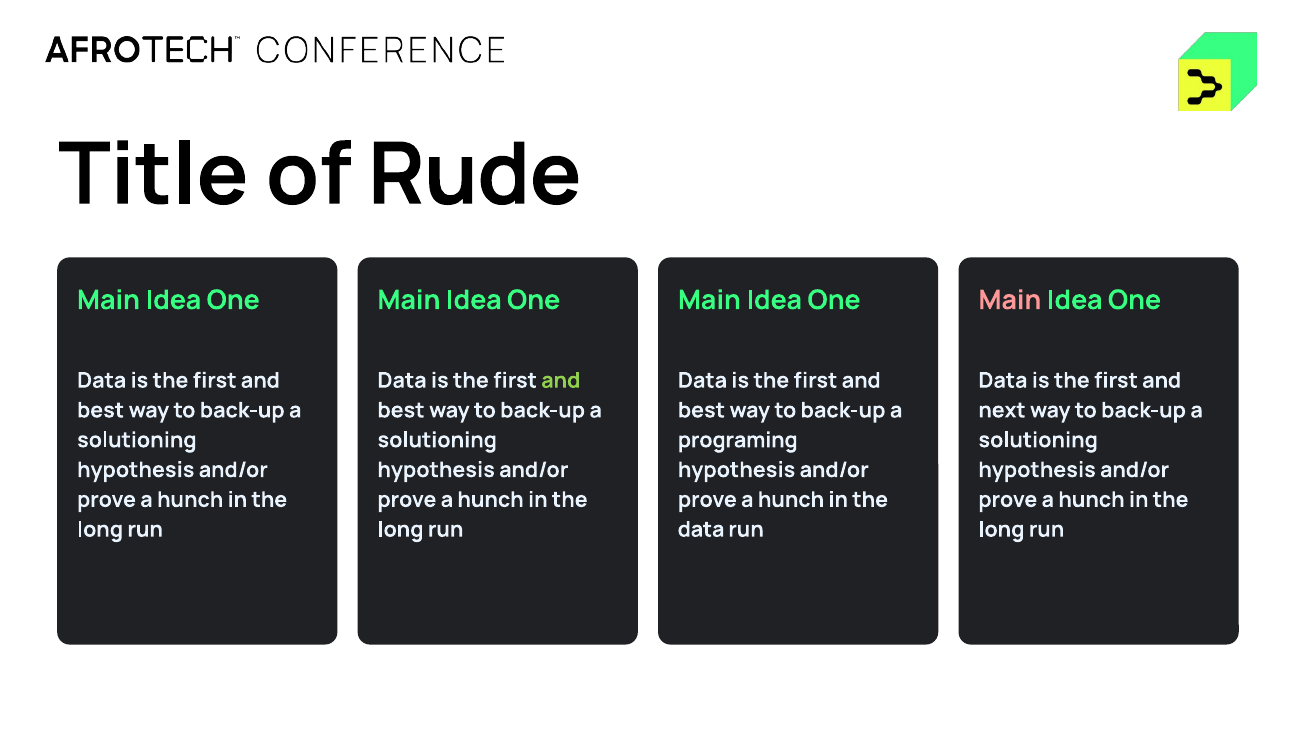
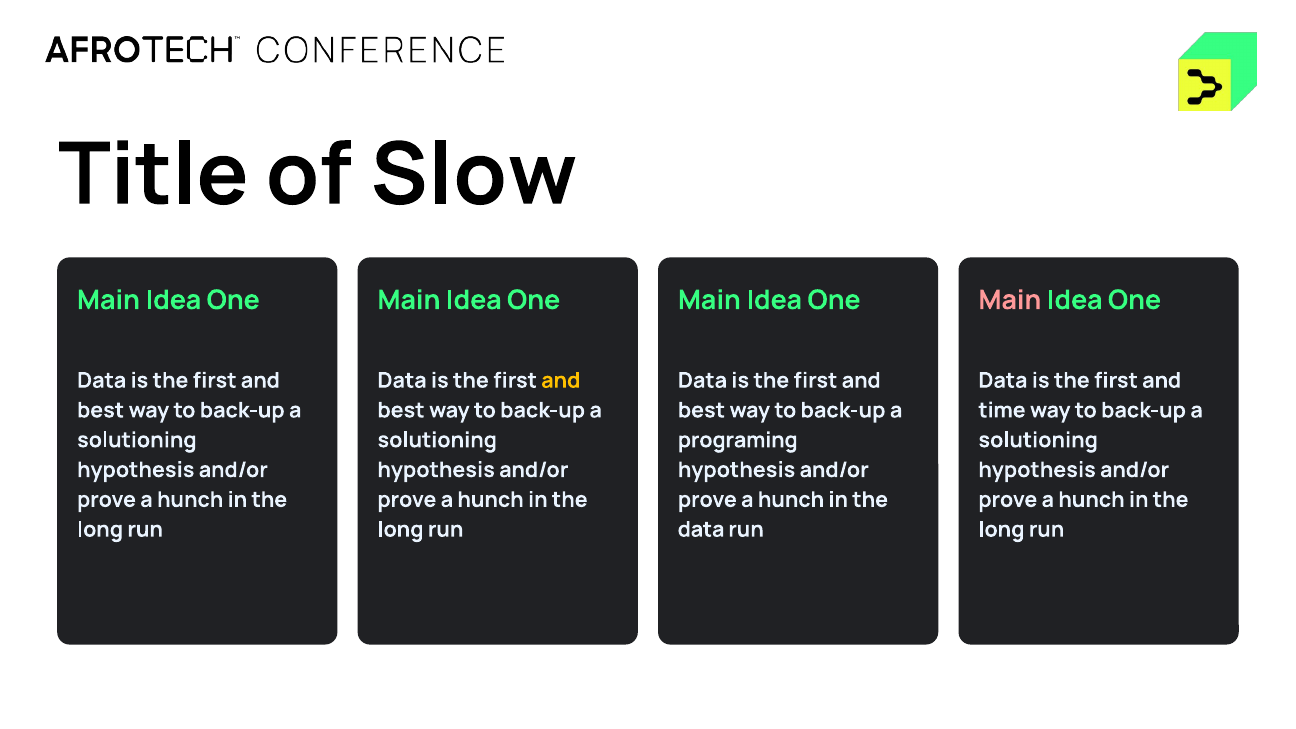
Rude: Rude -> Slow (474, 175)
and colour: light green -> yellow (561, 381)
next: next -> time (1002, 410)
